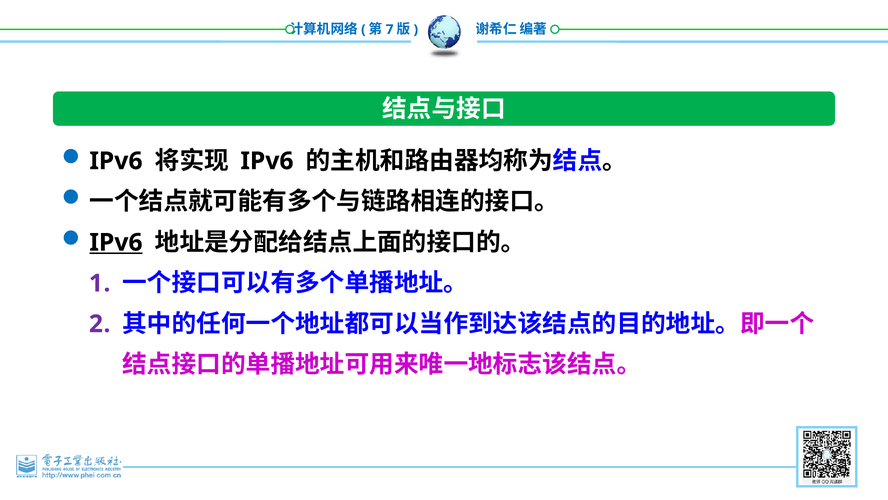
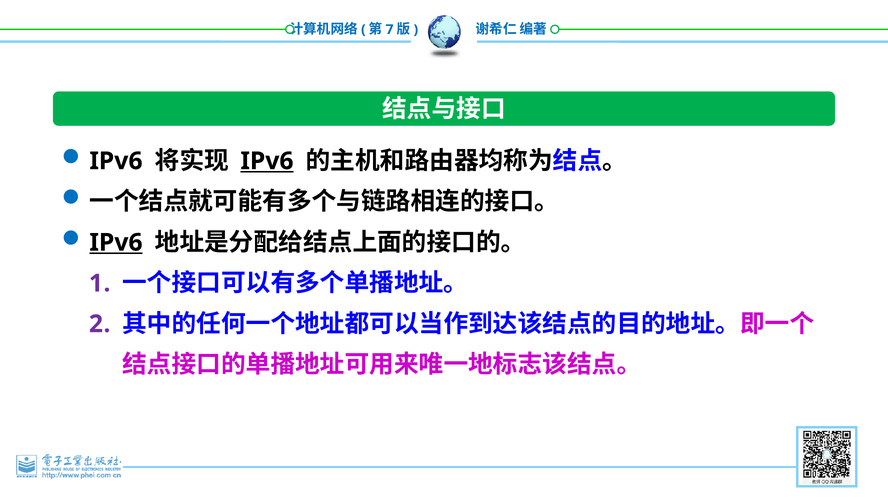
IPv6 underline: none -> present (267, 161)
